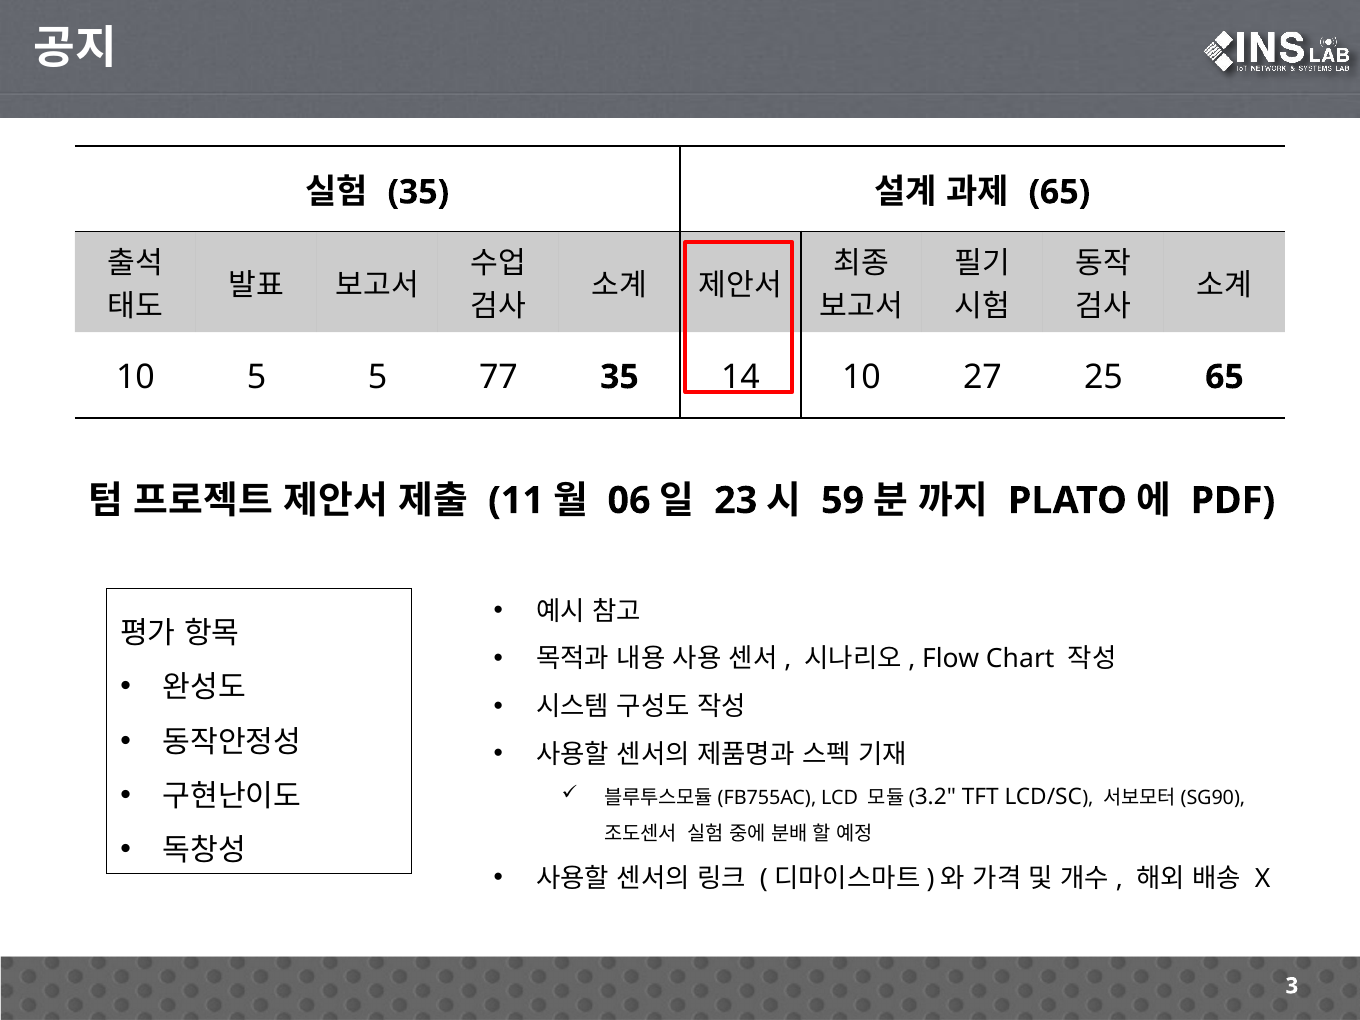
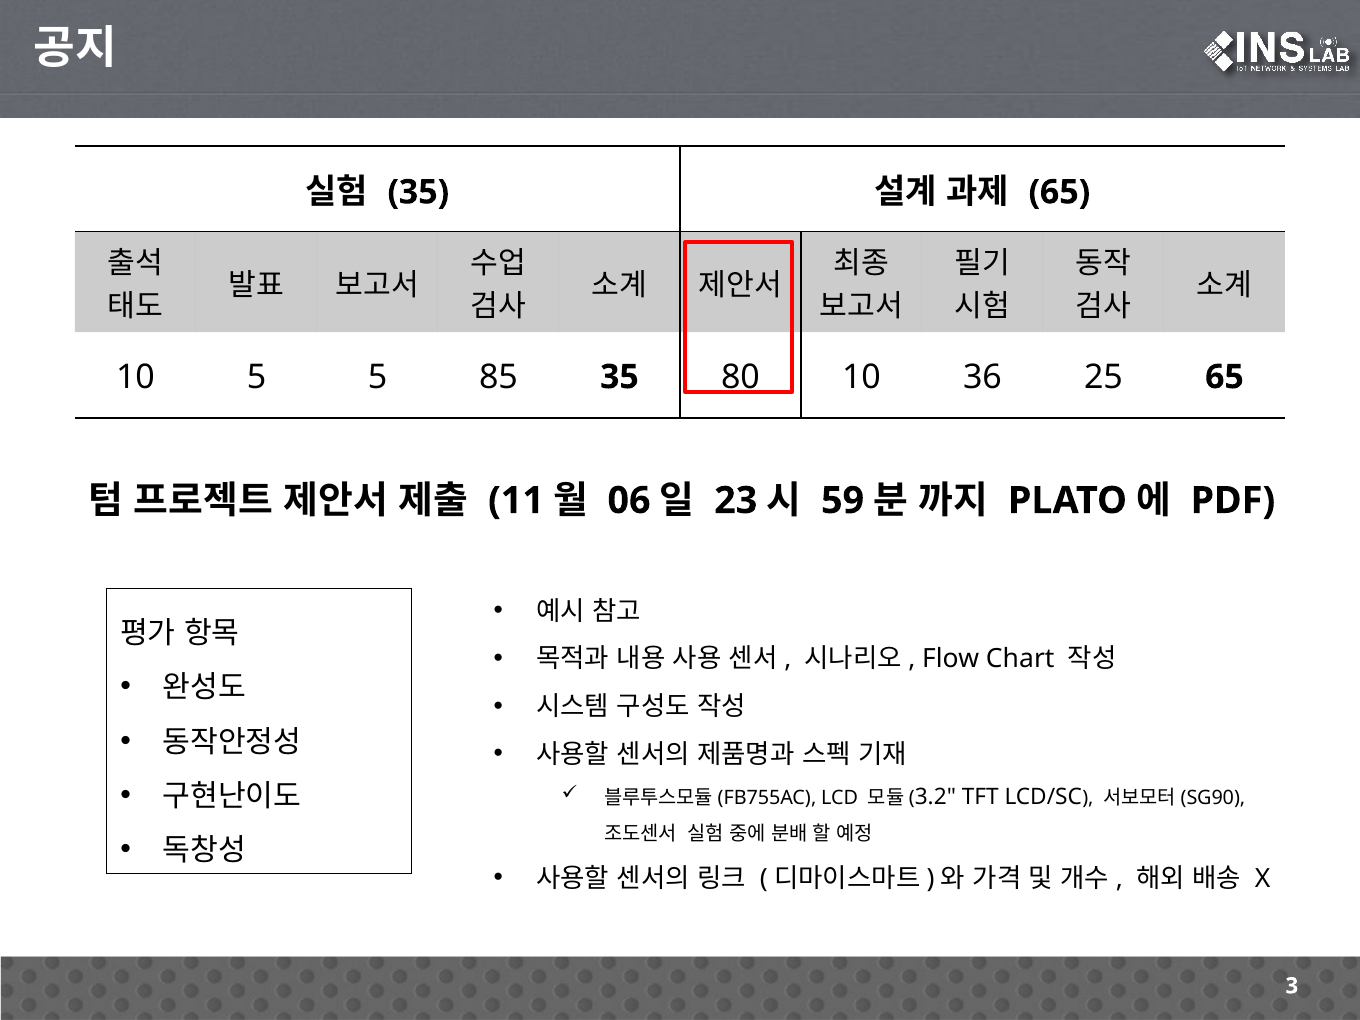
77: 77 -> 85 (498, 377)
14: 14 -> 80 (740, 377)
27: 27 -> 36 (982, 377)
